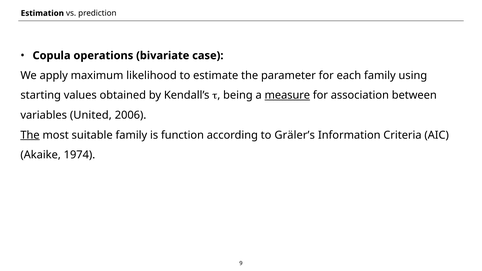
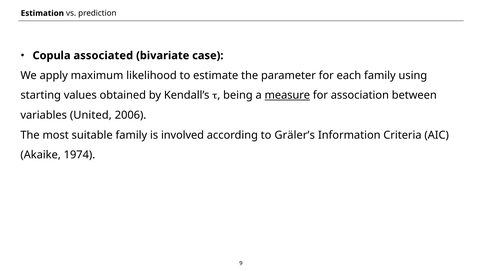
operations: operations -> associated (103, 56)
The underline: present -> none (30, 135)
function: function -> involved (183, 135)
